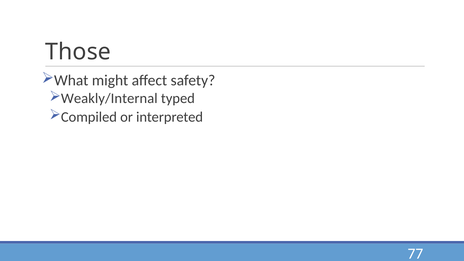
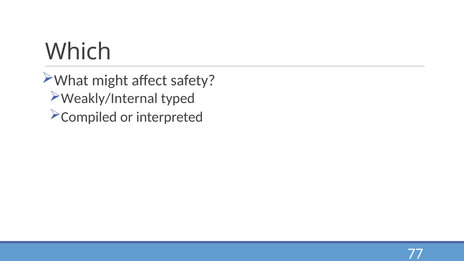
Those: Those -> Which (78, 52)
